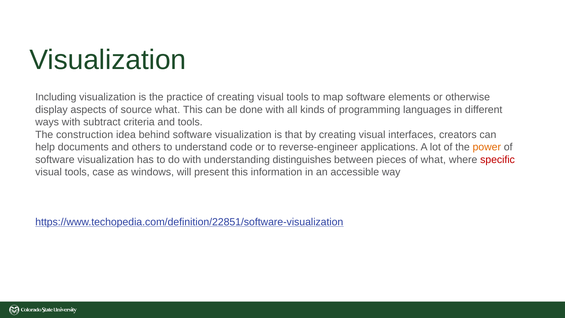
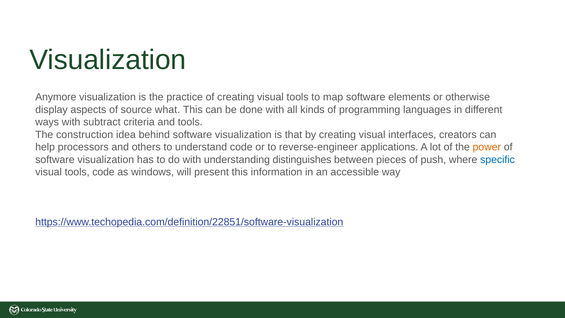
Including: Including -> Anymore (56, 97)
documents: documents -> processors (83, 147)
of what: what -> push (433, 159)
specific colour: red -> blue (498, 159)
tools case: case -> code (103, 172)
